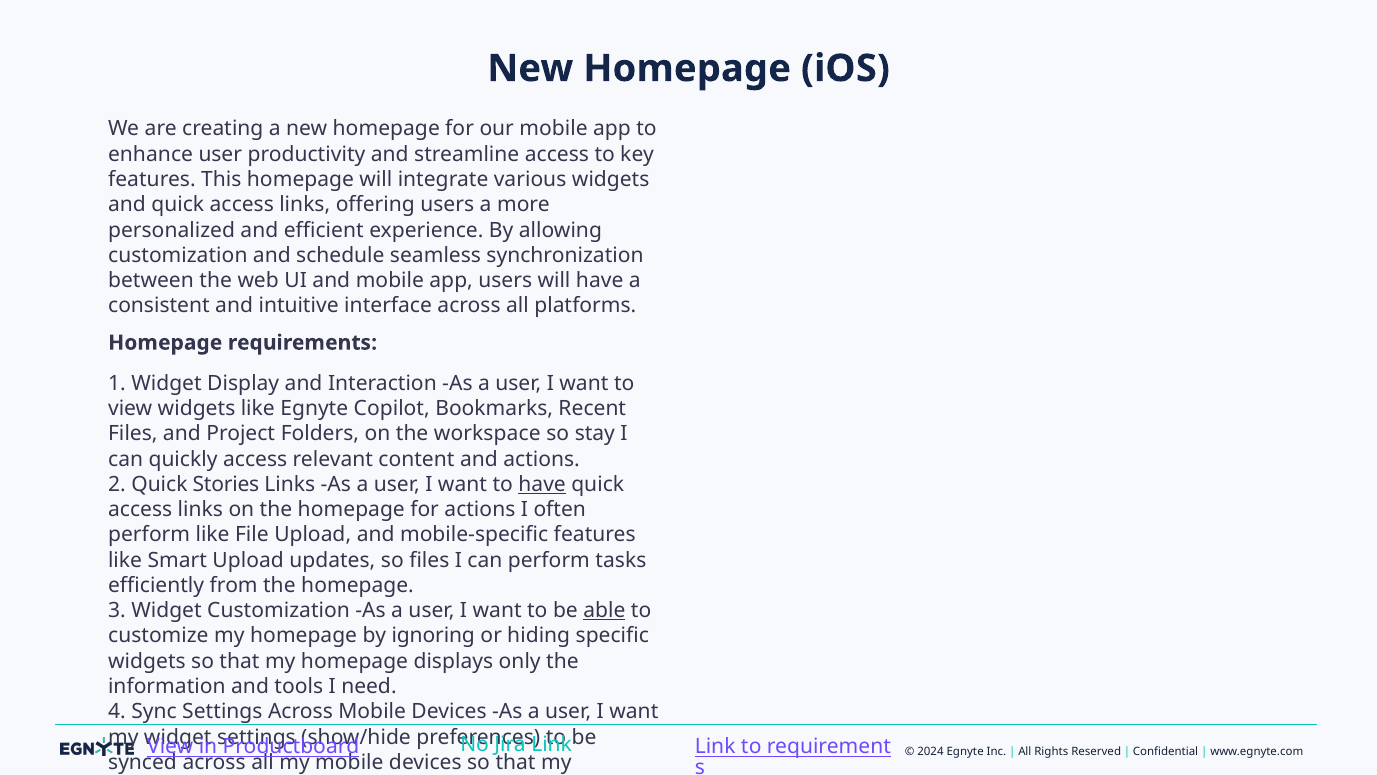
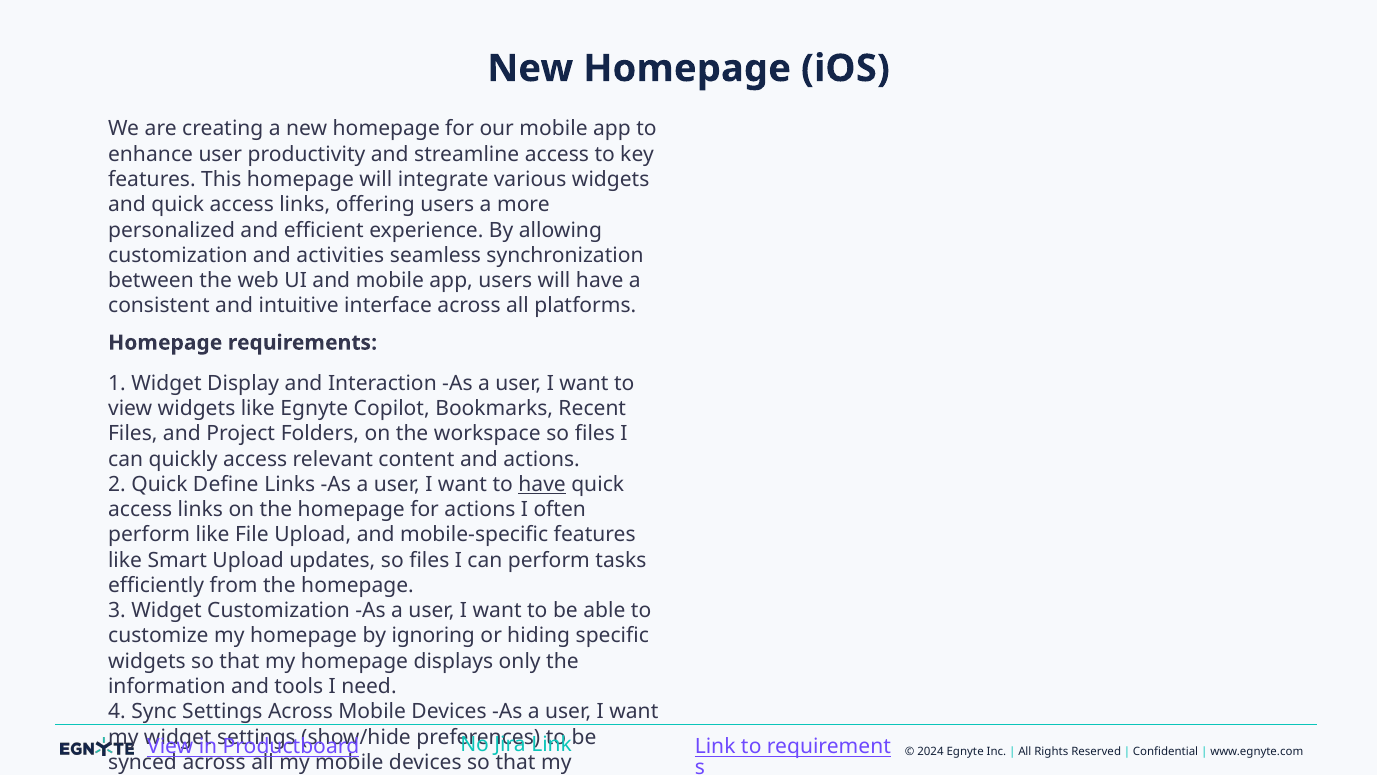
schedule: schedule -> activities (340, 255)
stay: stay -> files (595, 434)
Stories: Stories -> Define (226, 484)
able underline: present -> none (604, 610)
